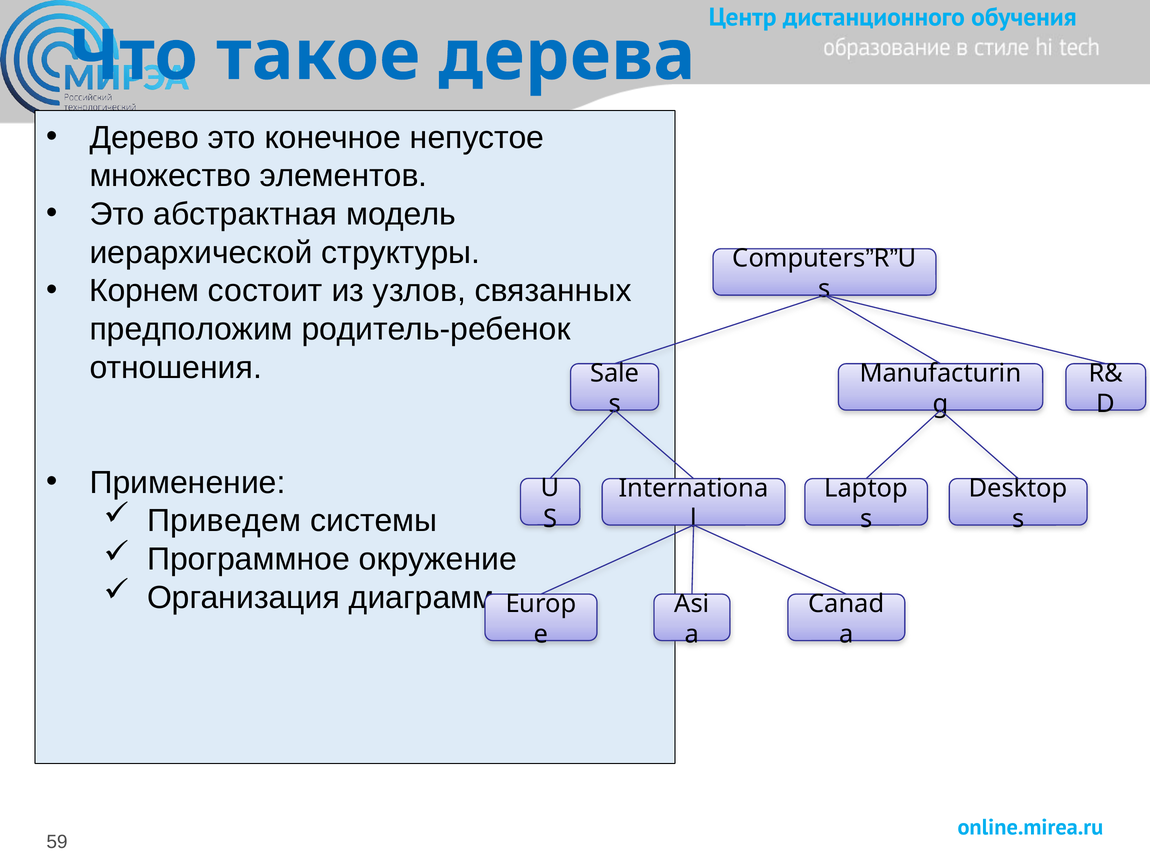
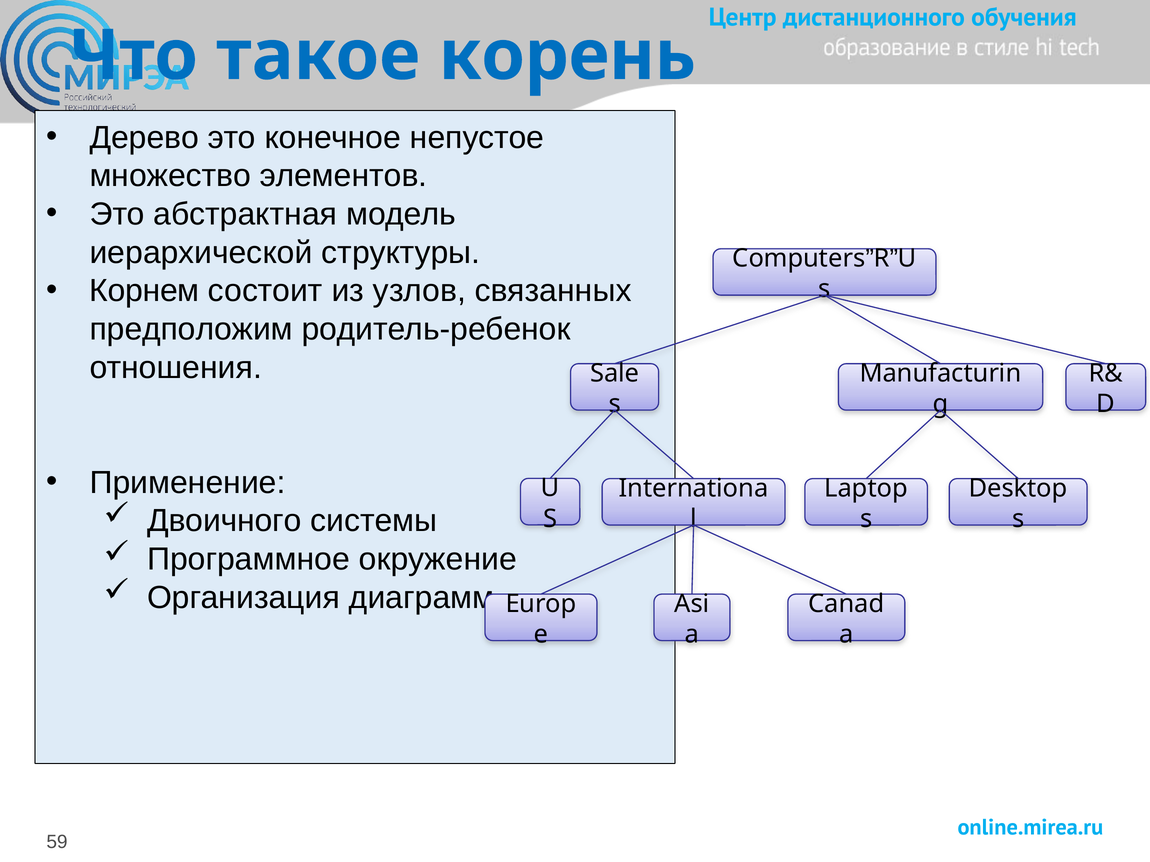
дерева: дерева -> корень (567, 56)
Приведем: Приведем -> Двоичного (224, 521)
